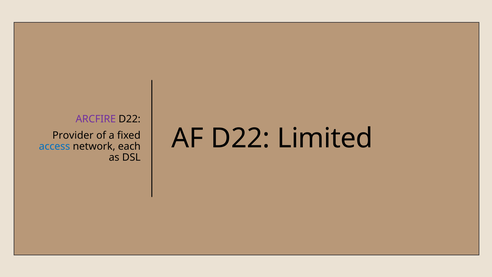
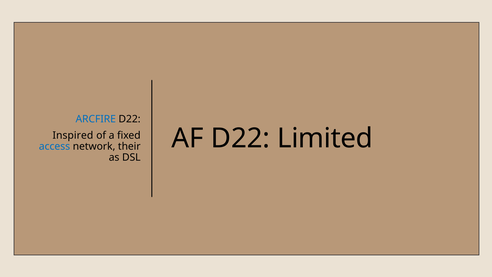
ARCFIRE colour: purple -> blue (96, 119)
Provider: Provider -> Inspired (73, 135)
each: each -> their (129, 146)
